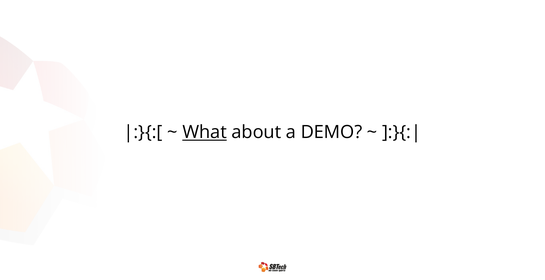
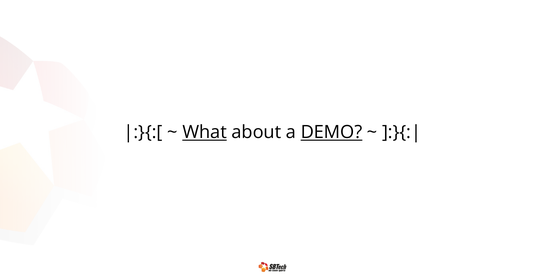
DEMO underline: none -> present (331, 132)
